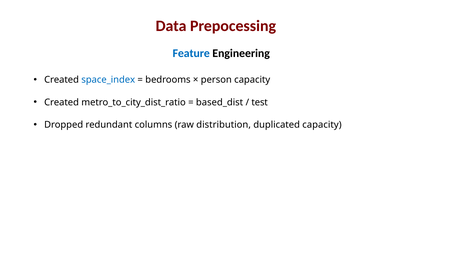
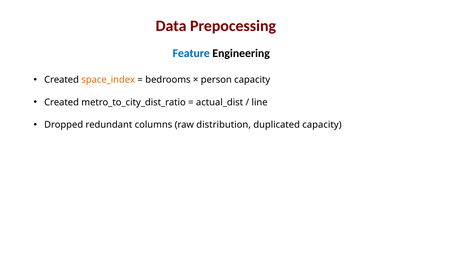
space_index colour: blue -> orange (108, 80)
based_dist: based_dist -> actual_dist (220, 103)
test: test -> line (260, 103)
